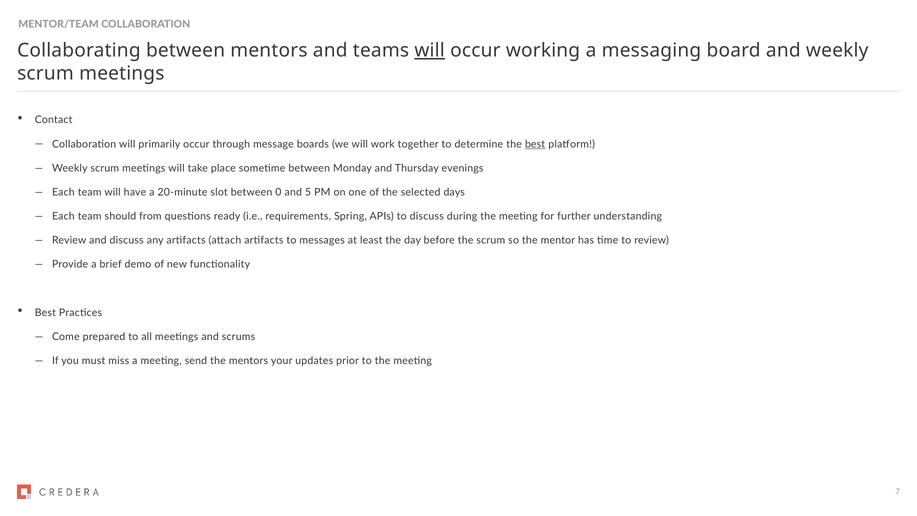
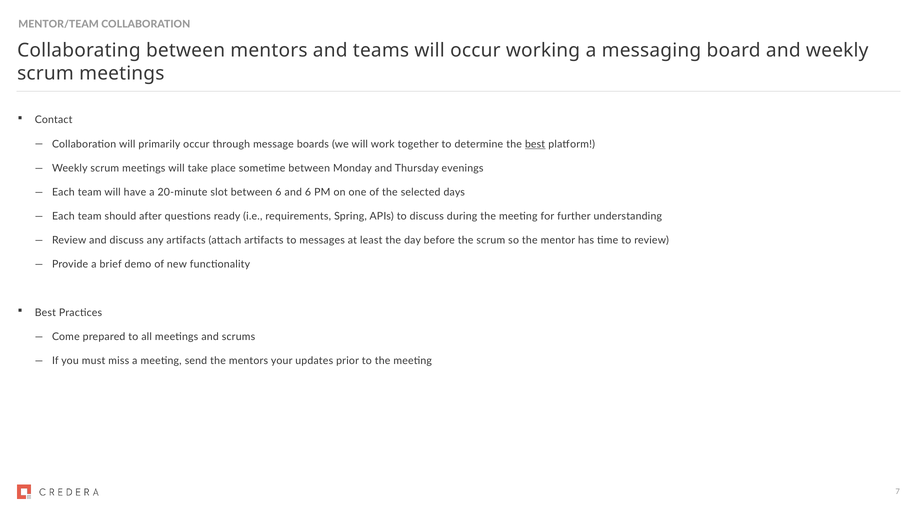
will underline: present -> none (430, 51)
between 0: 0 -> 6 (278, 192)
and 5: 5 -> 6 (308, 192)
from: from -> after (150, 216)
